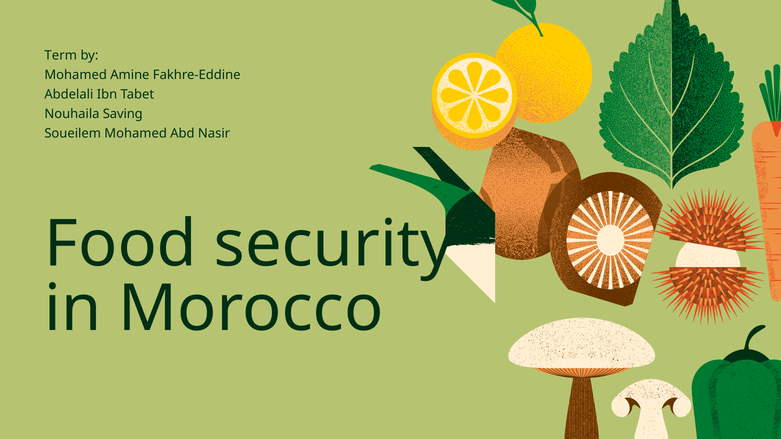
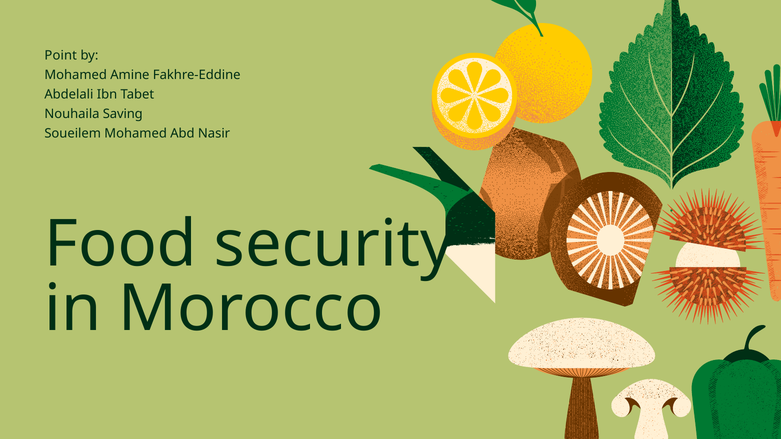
Term: Term -> Point (61, 56)
